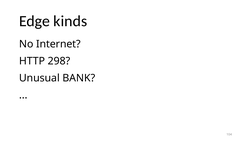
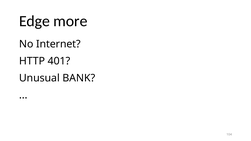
kinds: kinds -> more (70, 21)
298: 298 -> 401 (59, 61)
